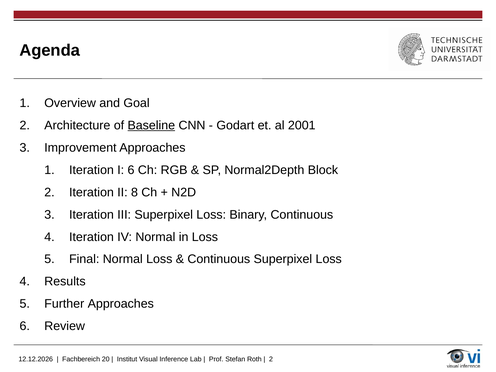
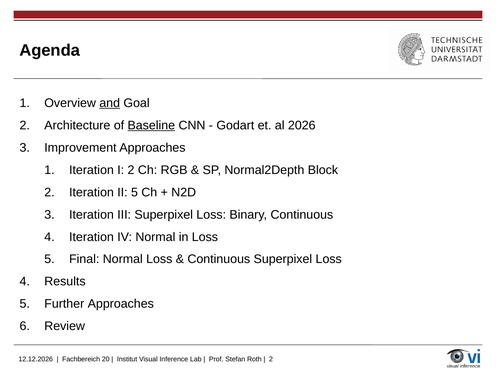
and underline: none -> present (110, 103)
2001: 2001 -> 2026 (302, 125)
I 6: 6 -> 2 (131, 170)
II 8: 8 -> 5 (134, 192)
